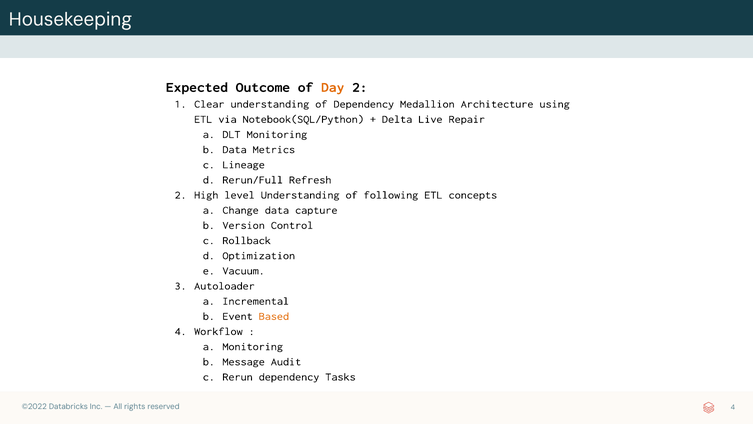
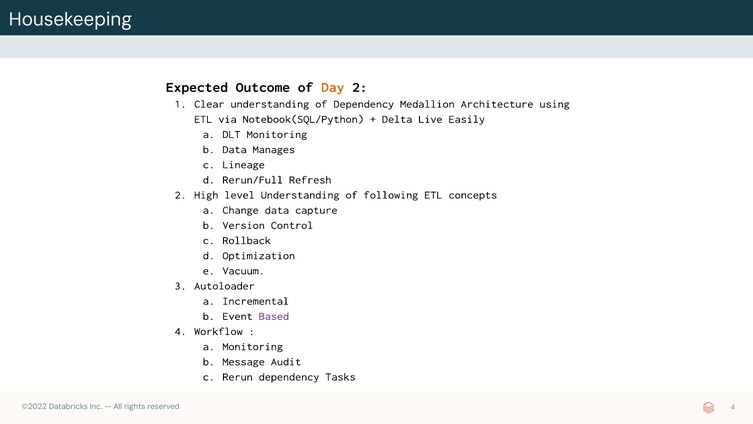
Repair: Repair -> Easily (467, 119)
Metrics: Metrics -> Manages (274, 149)
Based colour: orange -> purple (274, 316)
